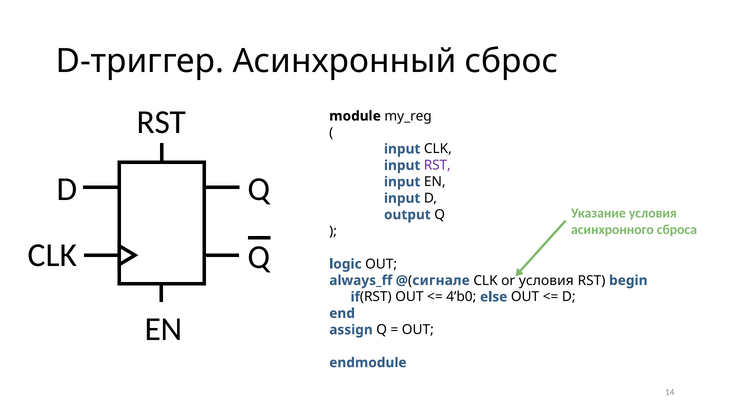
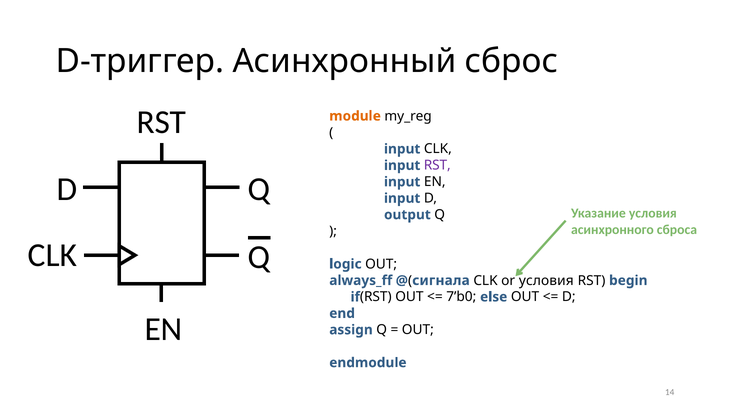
module colour: black -> orange (355, 116)
сигнале: сигнале -> сигнала (441, 280)
4’b0: 4’b0 -> 7’b0 (461, 297)
